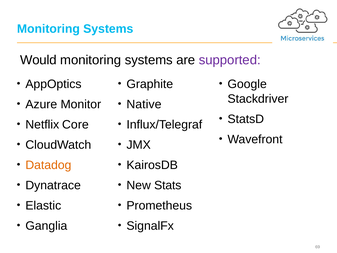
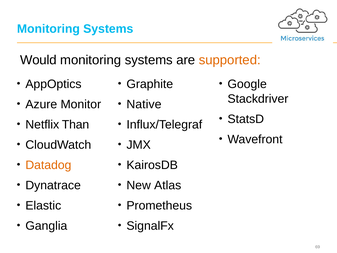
supported colour: purple -> orange (230, 60)
Core: Core -> Than (76, 124)
Stats: Stats -> Atlas (168, 185)
